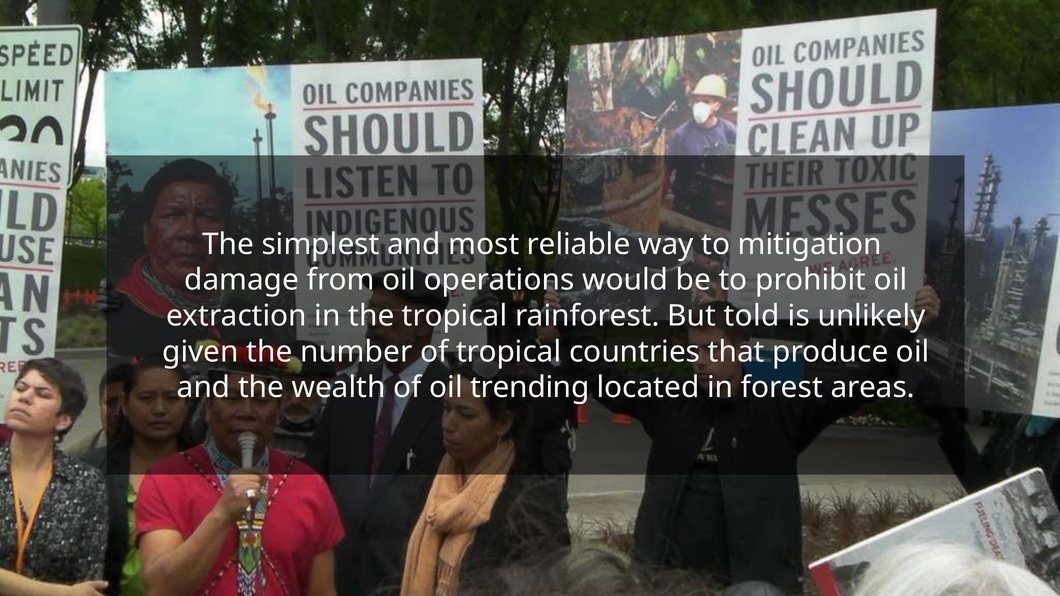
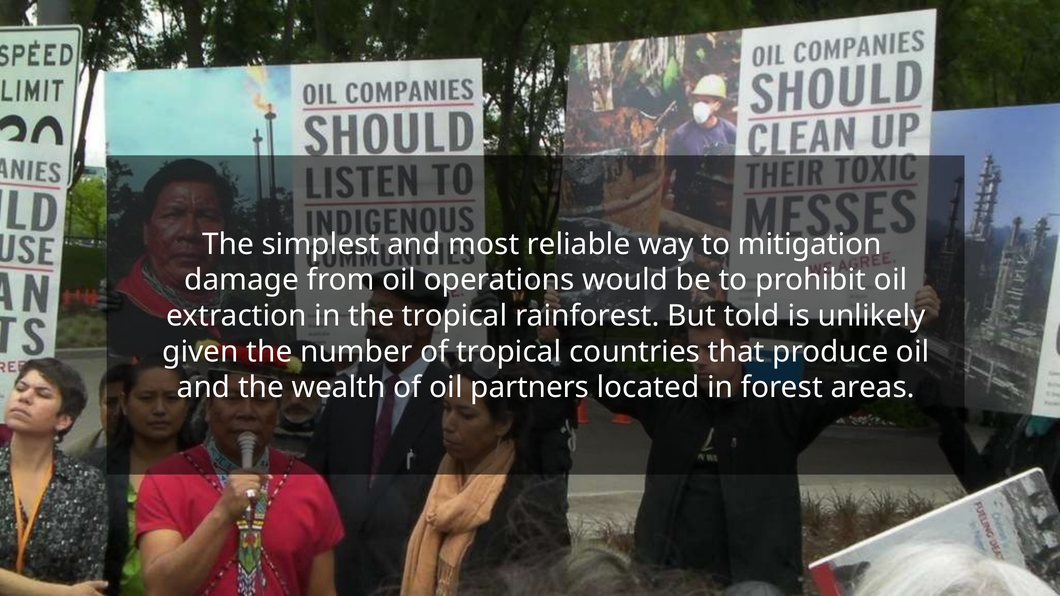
trending: trending -> partners (530, 388)
